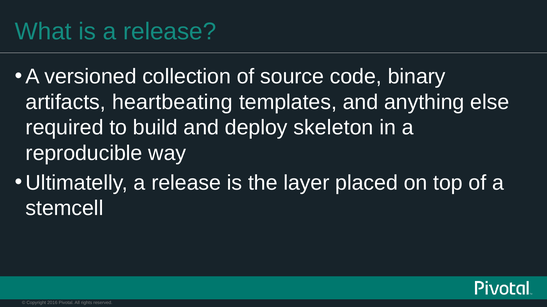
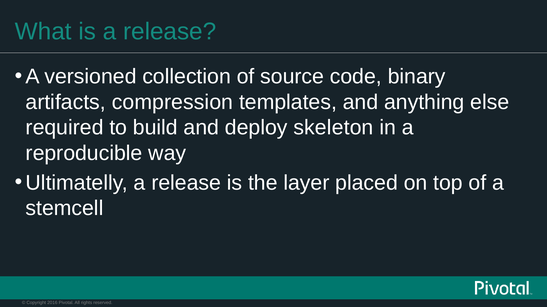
heartbeating: heartbeating -> compression (172, 102)
